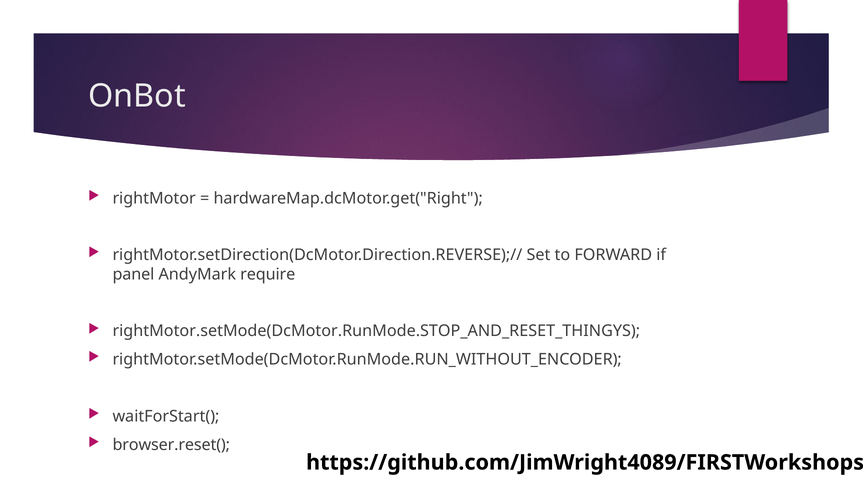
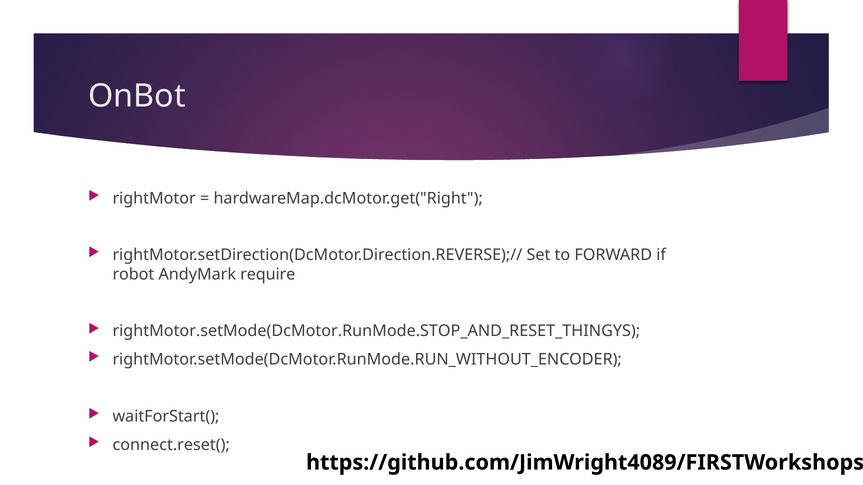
panel: panel -> robot (133, 275)
browser.reset(: browser.reset( -> connect.reset( (171, 445)
